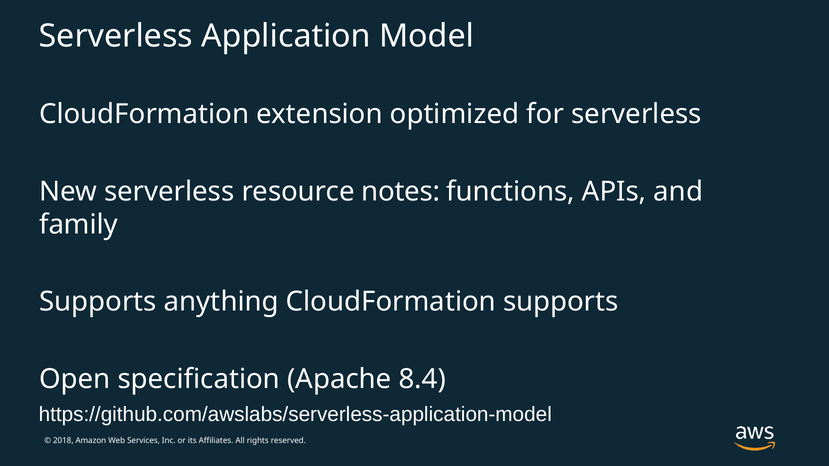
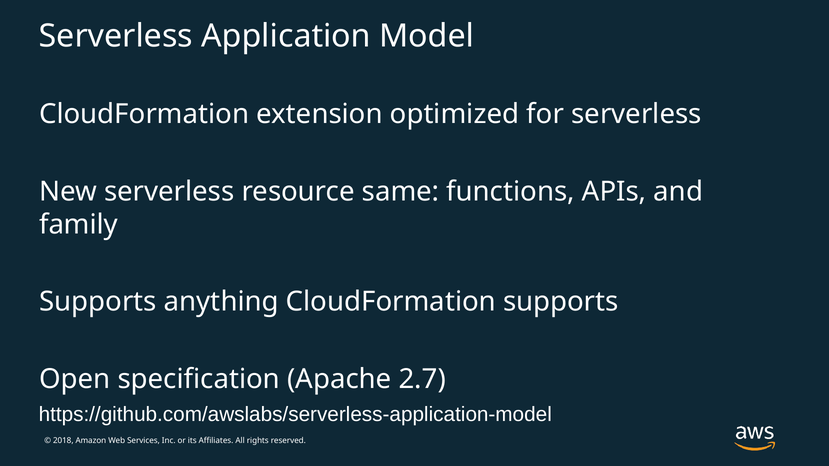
notes: notes -> same (401, 192)
8.4: 8.4 -> 2.7 (422, 379)
